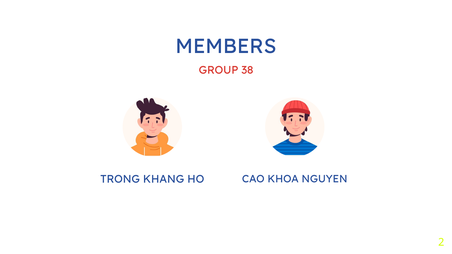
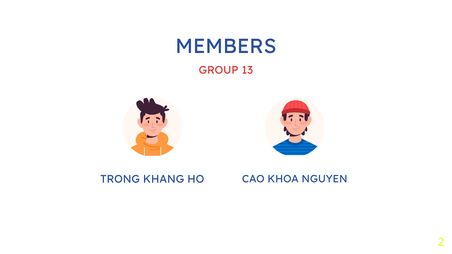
38: 38 -> 13 (247, 70)
